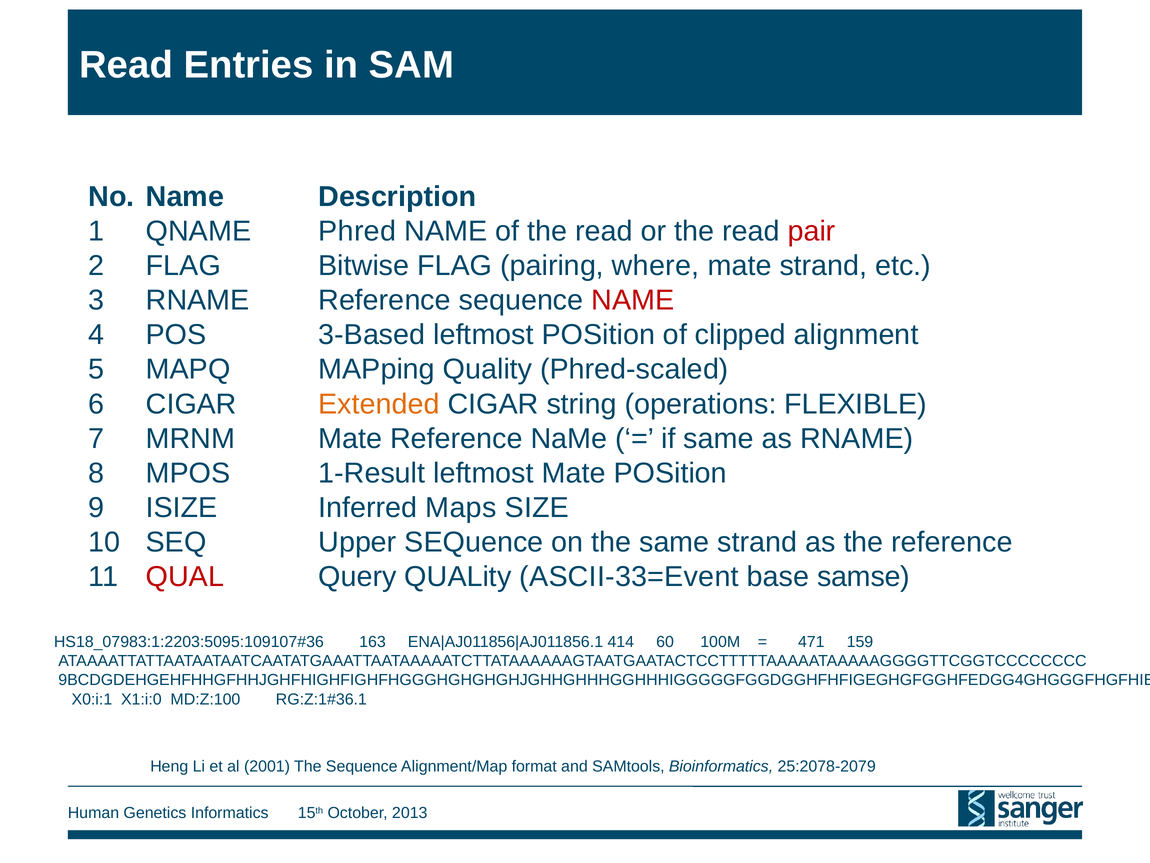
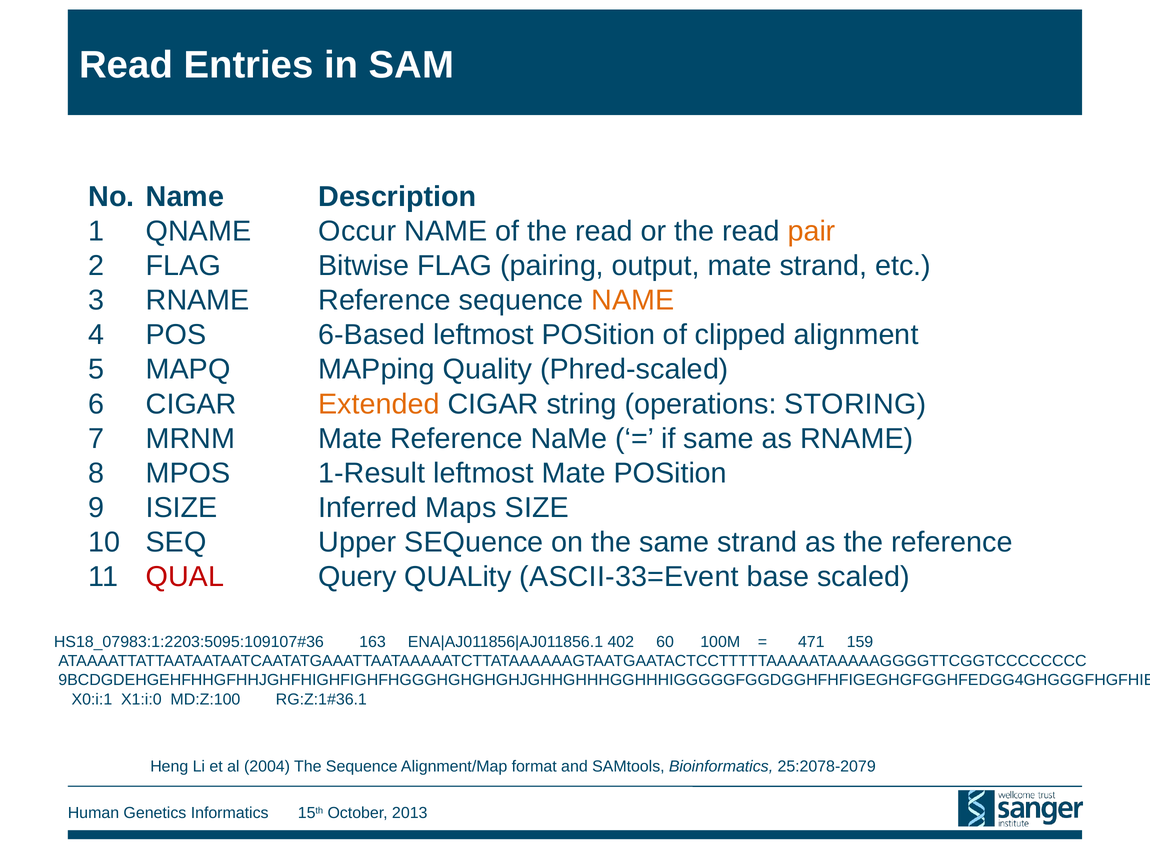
Phred: Phred -> Occur (357, 231)
pair colour: red -> orange (812, 231)
where: where -> output (656, 266)
NAME colour: red -> orange (633, 300)
3-Based: 3-Based -> 6-Based (372, 335)
FLEXIBLE: FLEXIBLE -> STORING (855, 404)
samse: samse -> scaled (863, 576)
414: 414 -> 402 (621, 641)
2001: 2001 -> 2004 (267, 766)
